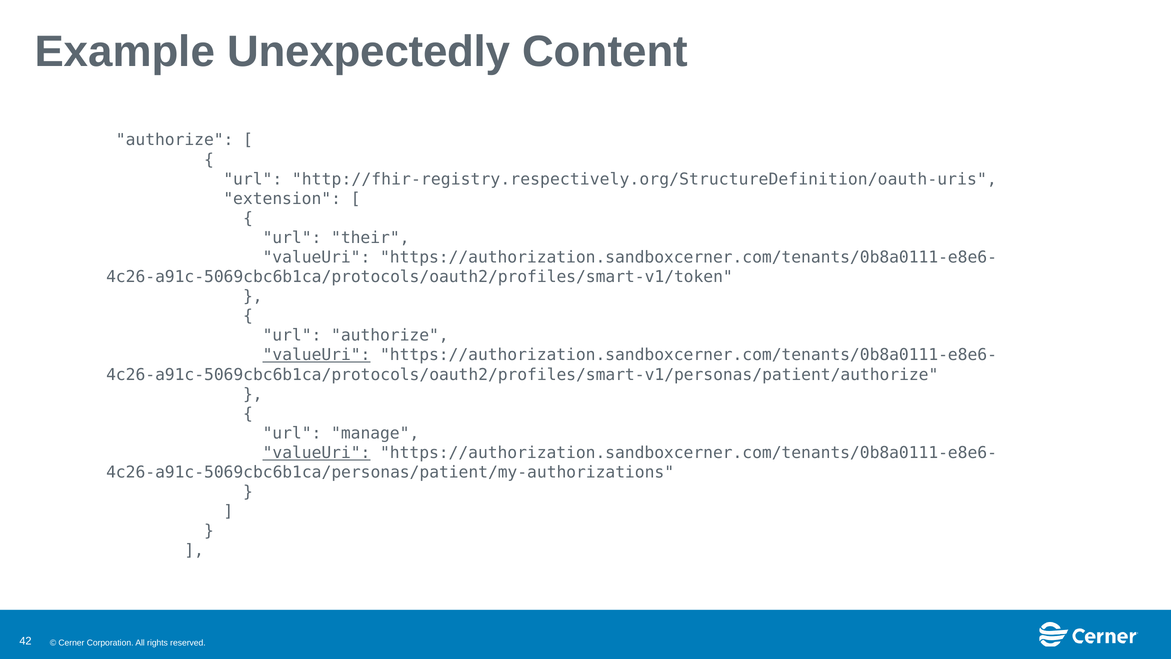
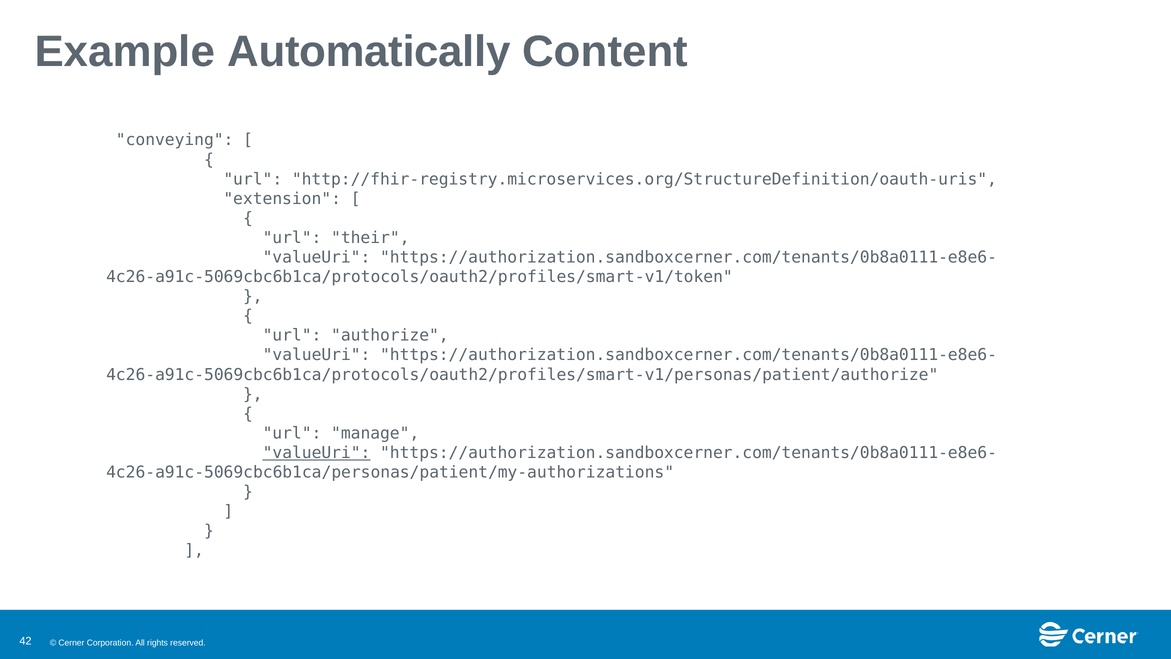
Unexpectedly: Unexpectedly -> Automatically (369, 52)
authorize: authorize -> conveying (175, 140)
http://fhir-registry.respectively.org/StructureDefinition/oauth-uris: http://fhir-registry.respectively.org/StructureDefinition/oauth-uris -> http://fhir-registry.microservices.org/StructureDefinition/oauth-uris (644, 179)
valueUri underline: present -> none (317, 355)
